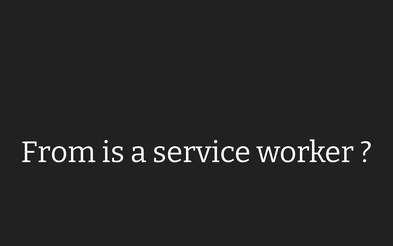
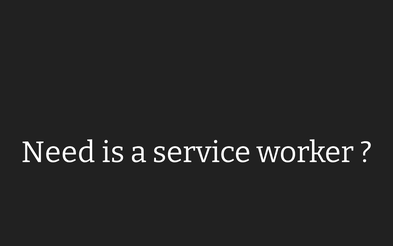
From: From -> Need (58, 152)
